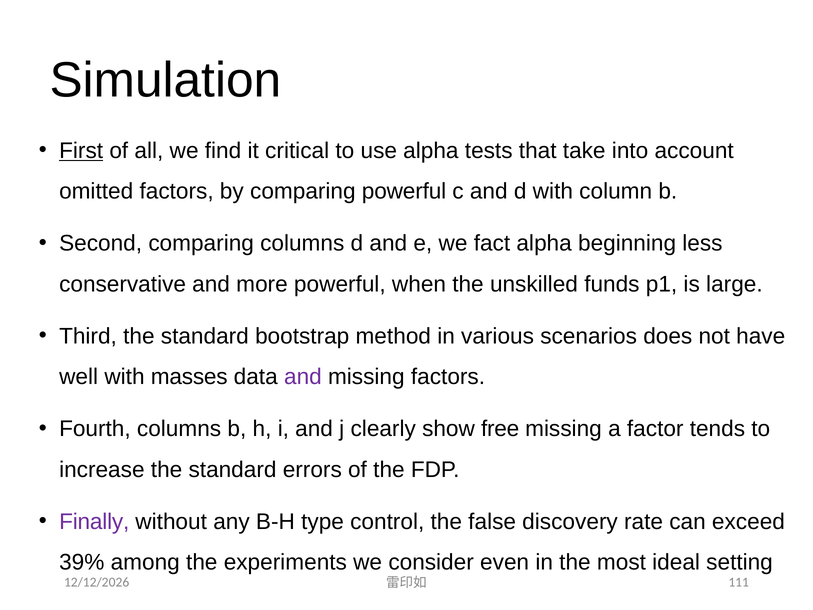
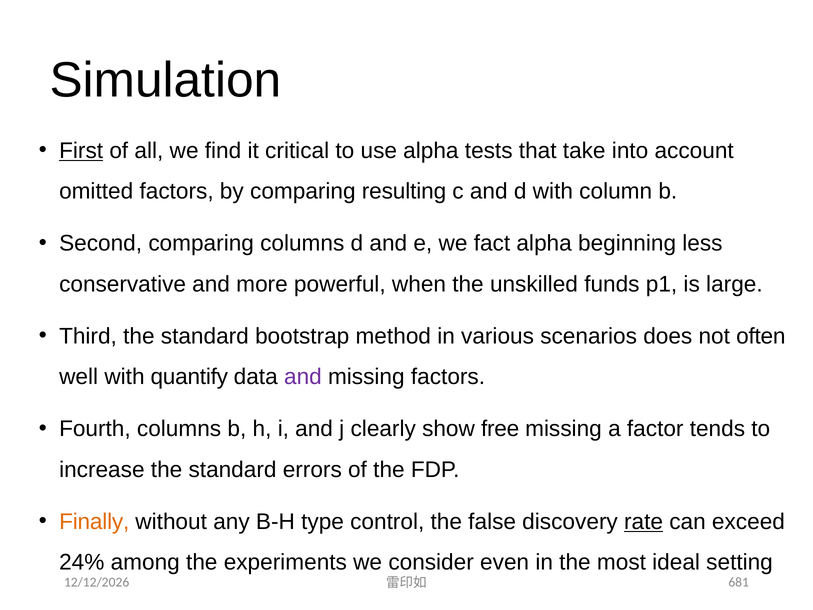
comparing powerful: powerful -> resulting (404, 191)
have: have -> often (761, 336)
masses: masses -> quantify (189, 377)
Finally colour: purple -> orange (94, 522)
rate underline: none -> present (644, 522)
39%: 39% -> 24% (82, 562)
111: 111 -> 681 (739, 582)
